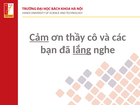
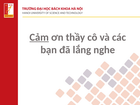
lắng underline: present -> none (82, 50)
